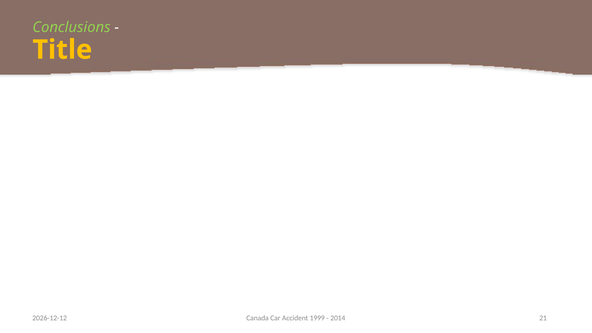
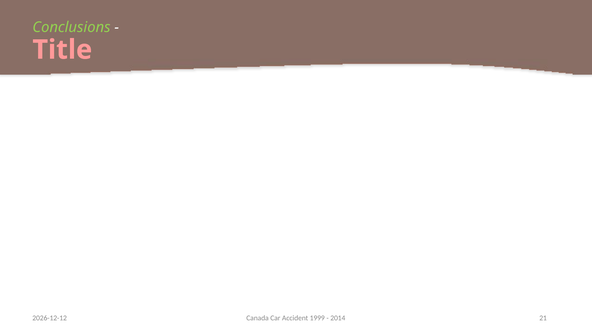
Title colour: yellow -> pink (62, 50)
